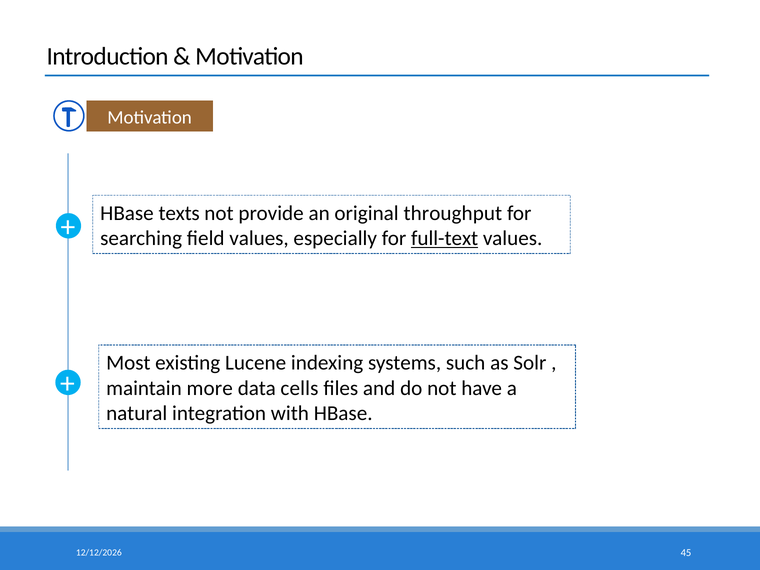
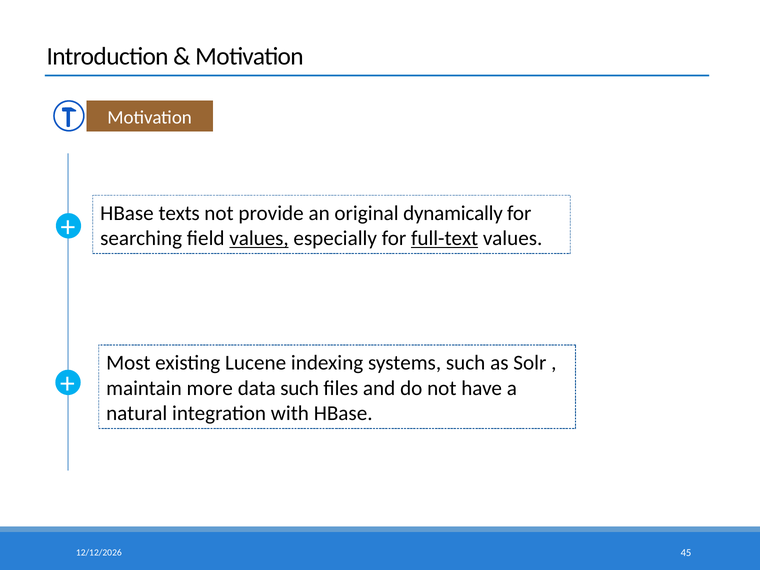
throughput: throughput -> dynamically (453, 213)
values underline: none -> present (259, 238)
data cells: cells -> such (300, 388)
